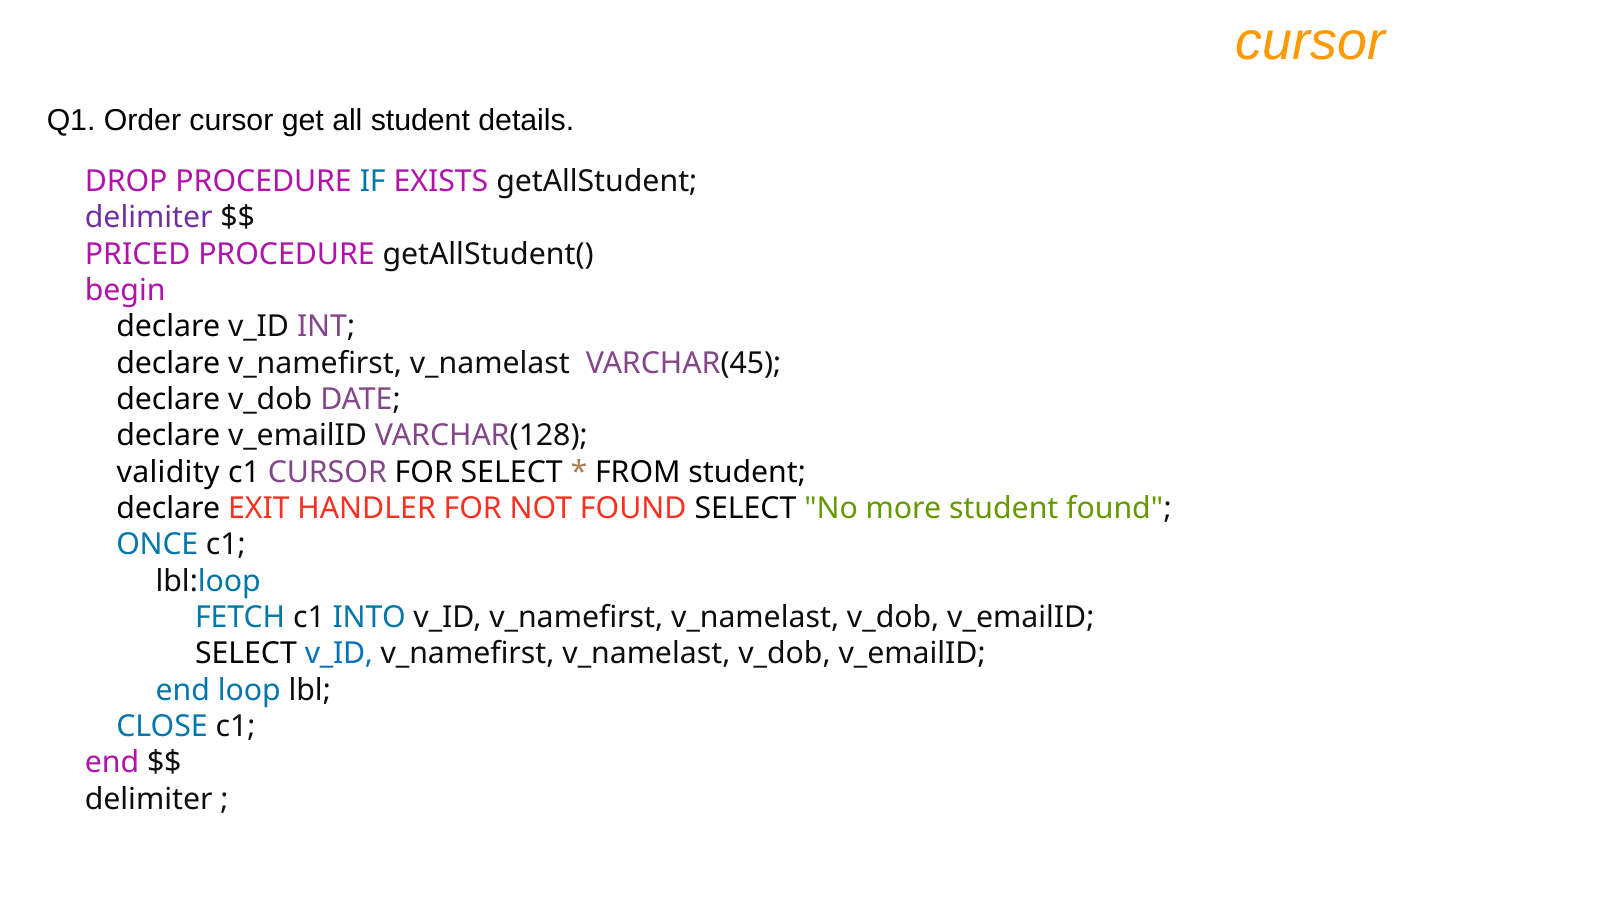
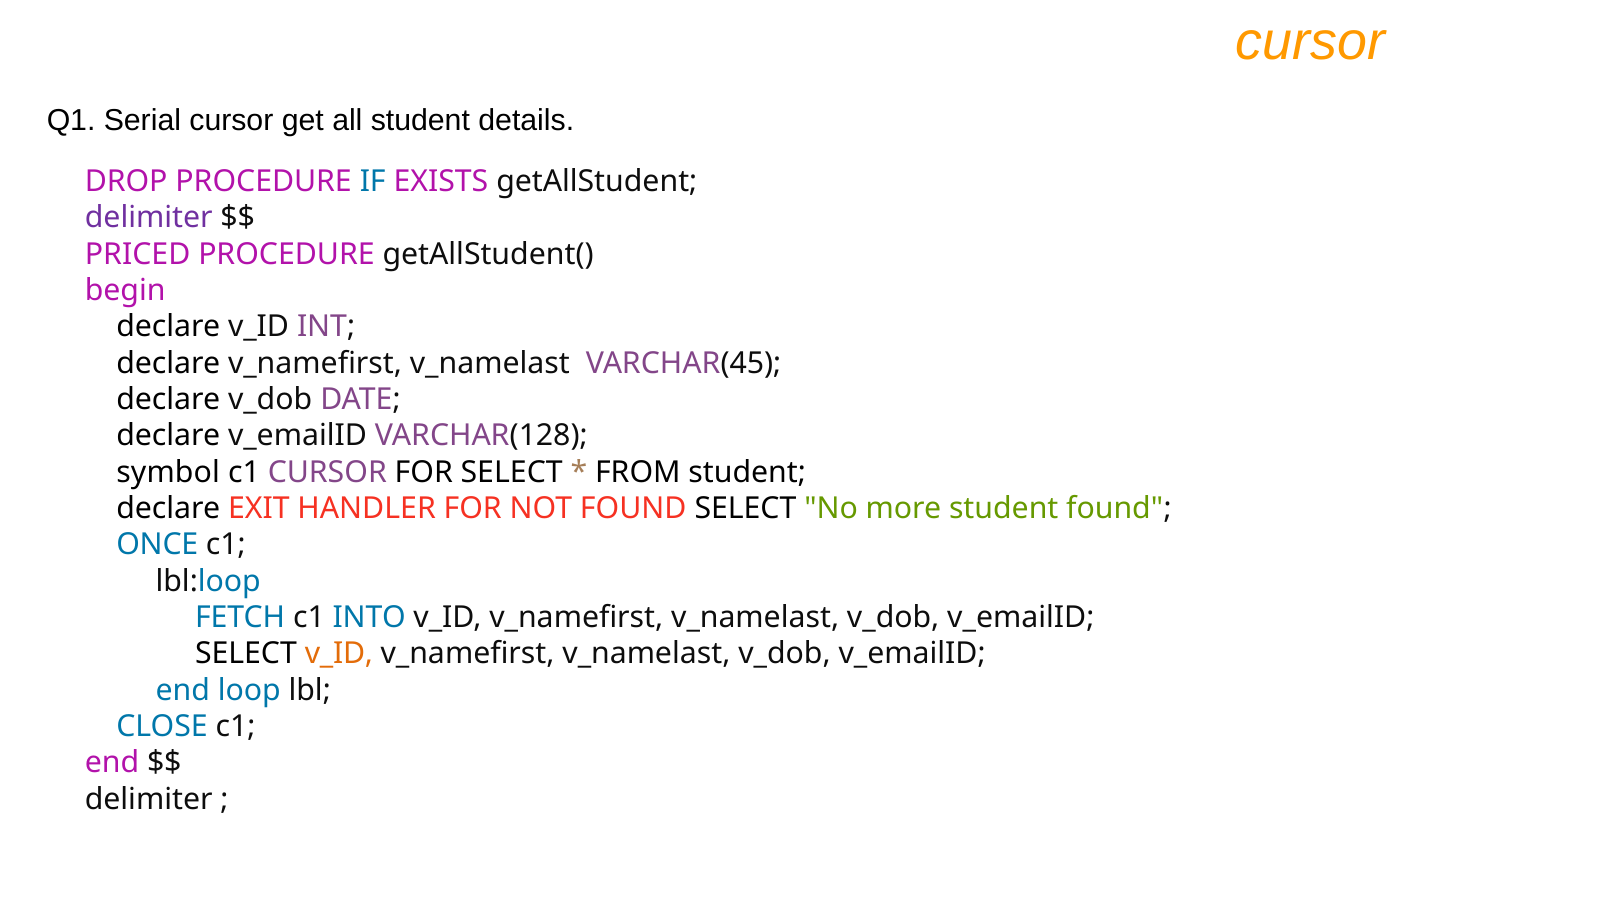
Order: Order -> Serial (142, 120)
validity: validity -> symbol (168, 472)
v_ID colour: blue -> orange (339, 654)
